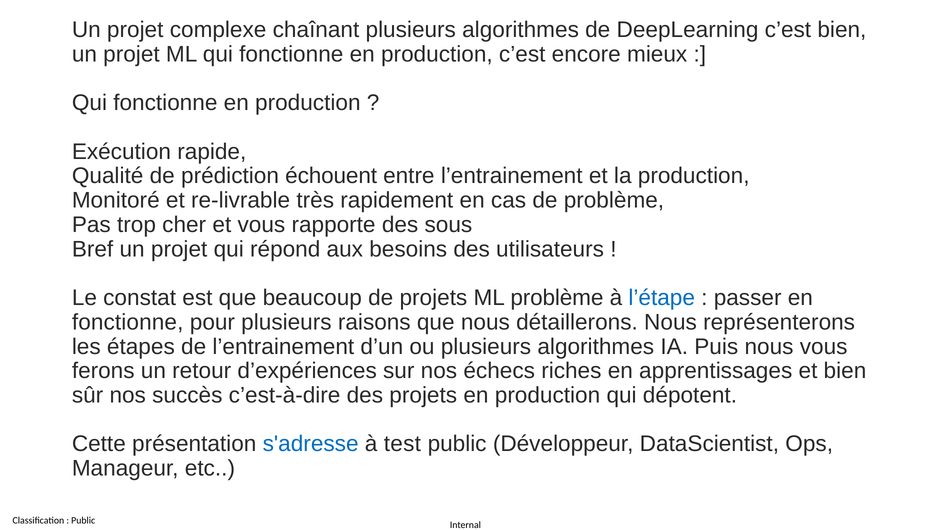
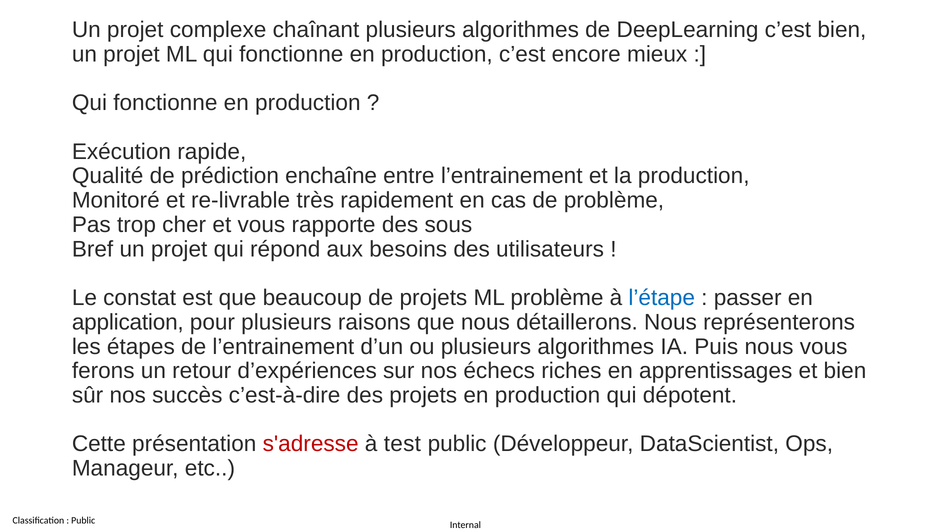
échouent: échouent -> enchaîne (331, 176)
fonctionne: fonctionne -> application (128, 322)
s'adresse colour: blue -> red (311, 444)
